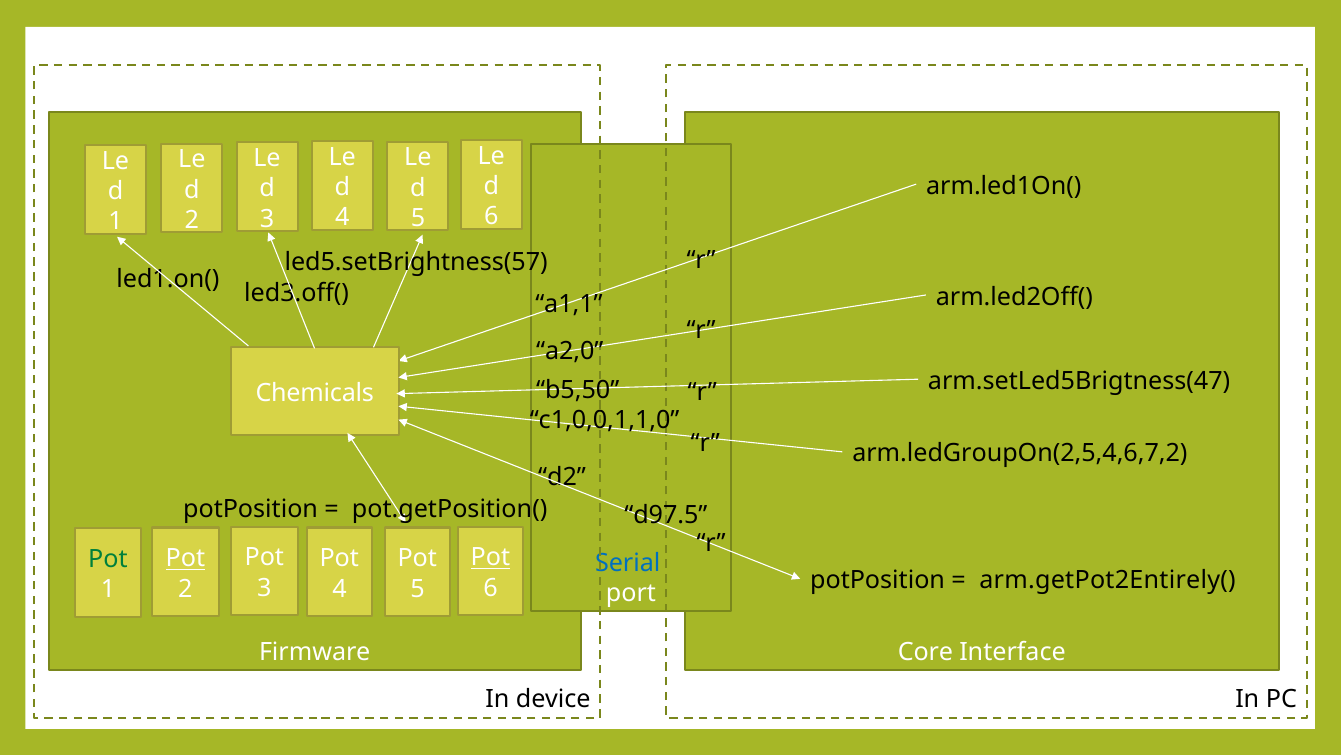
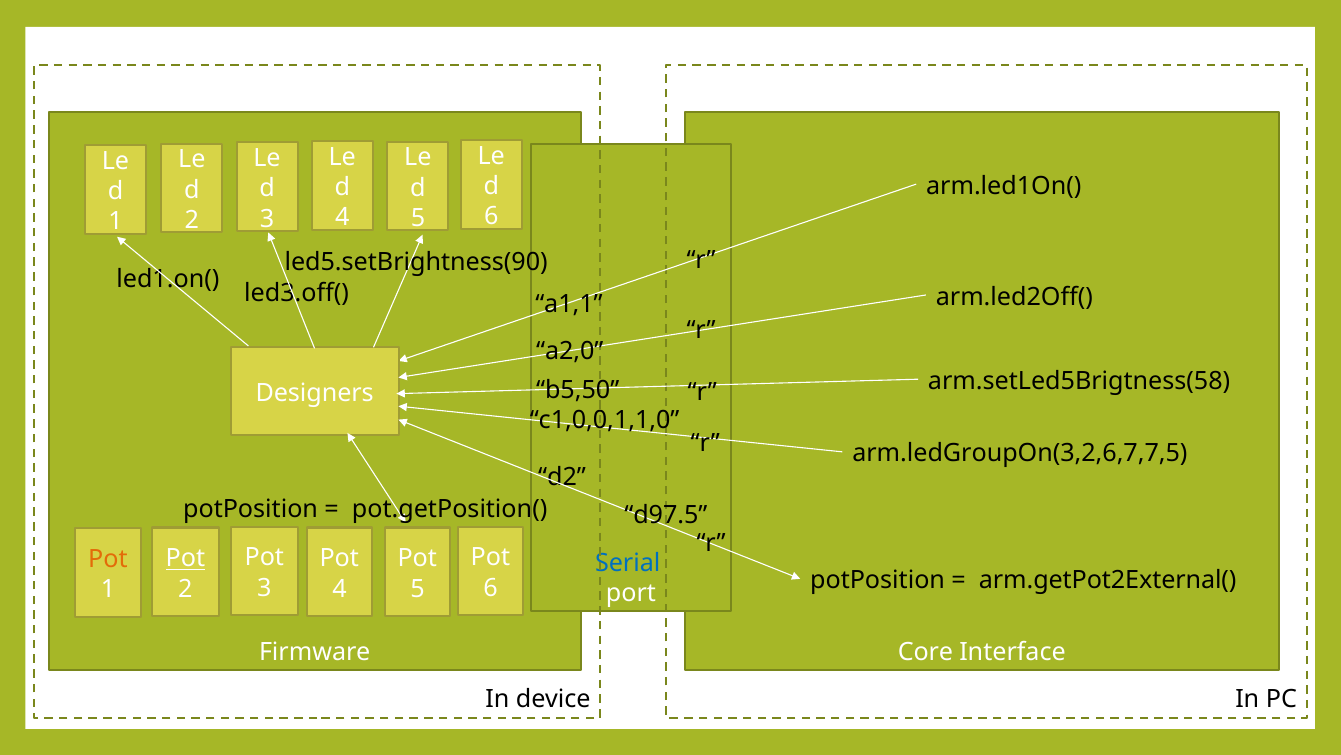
led5.setBrightness(57: led5.setBrightness(57 -> led5.setBrightness(90 (416, 261)
arm.setLed5Brigtness(47: arm.setLed5Brigtness(47 -> arm.setLed5Brigtness(58 (1079, 381)
Chemicals: Chemicals -> Designers (315, 392)
arm.ledGroupOn(2,5,4,6,7,2: arm.ledGroupOn(2,5,4,6,7,2 -> arm.ledGroupOn(3,2,6,7,7,5 (1020, 453)
Pot underline: present -> none (490, 557)
Pot colour: green -> orange (108, 559)
arm.getPot2Entirely(: arm.getPot2Entirely( -> arm.getPot2External( (1108, 580)
